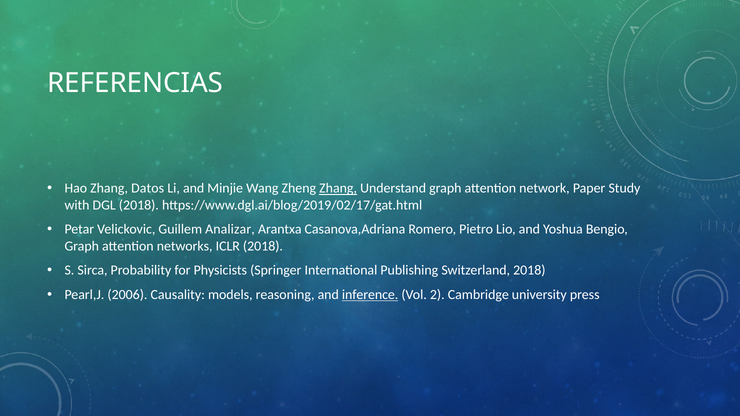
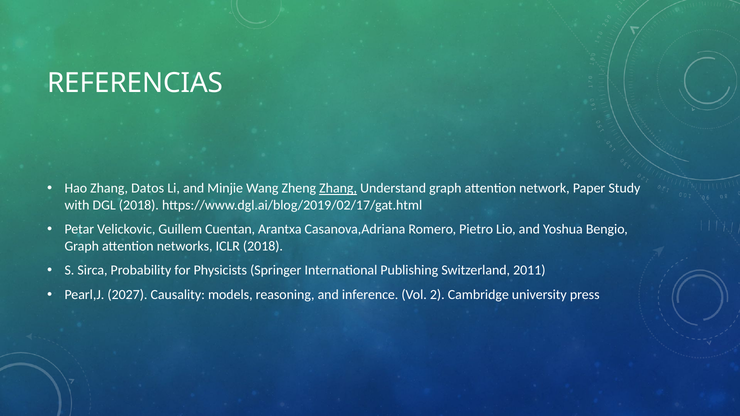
Analizar: Analizar -> Cuentan (230, 230)
Switzerland 2018: 2018 -> 2011 (529, 271)
2006: 2006 -> 2027 (127, 295)
inference underline: present -> none (370, 295)
